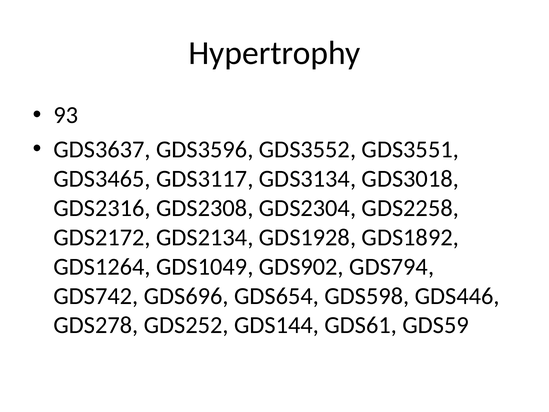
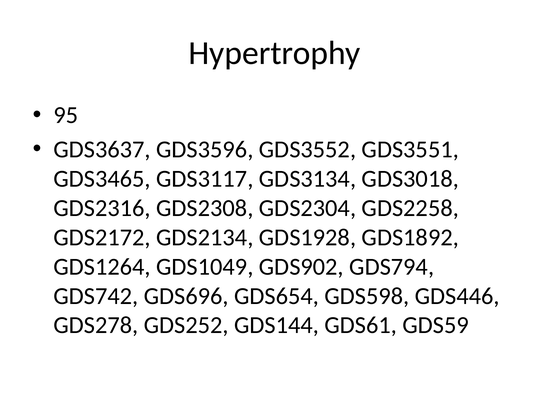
93: 93 -> 95 (66, 115)
